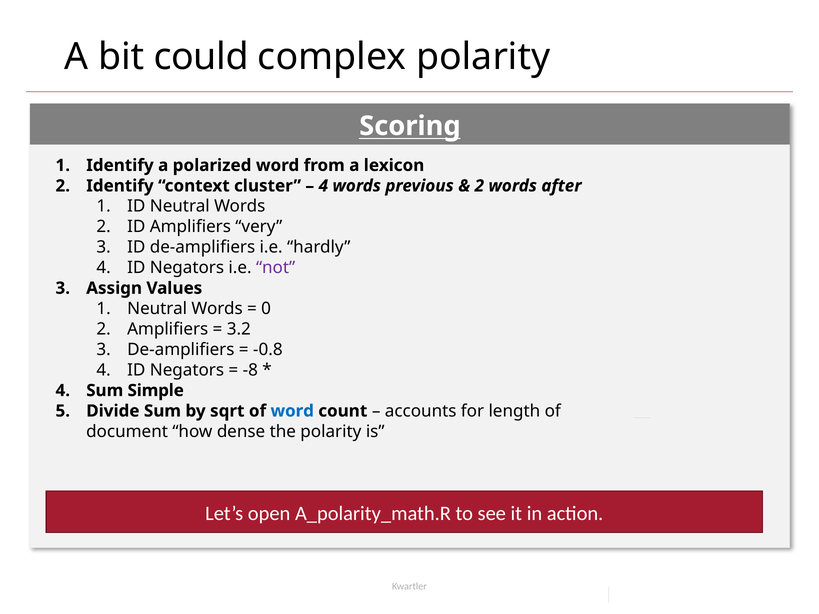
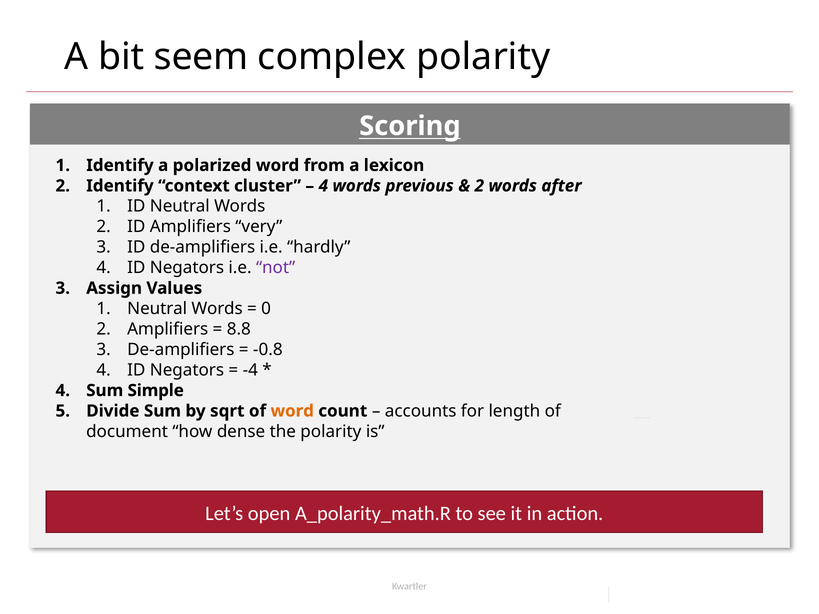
could: could -> seem (201, 57)
3.2: 3.2 -> 8.8 (239, 329)
-8: -8 -> -4 (250, 370)
word colour: blue -> orange (292, 411)
